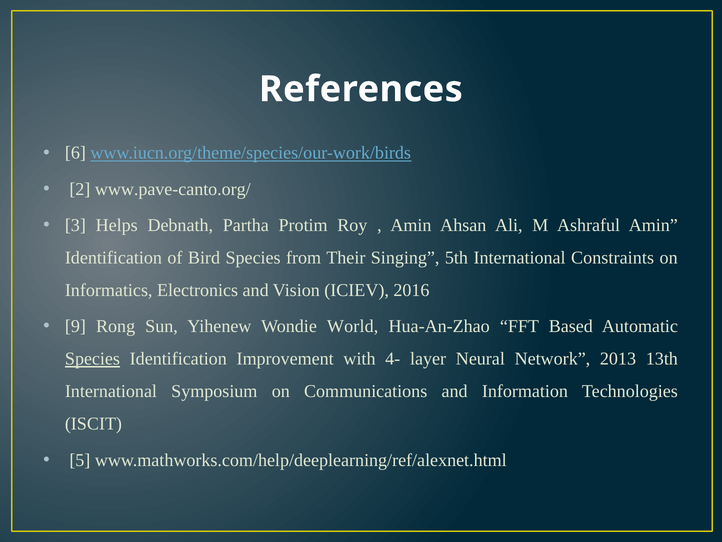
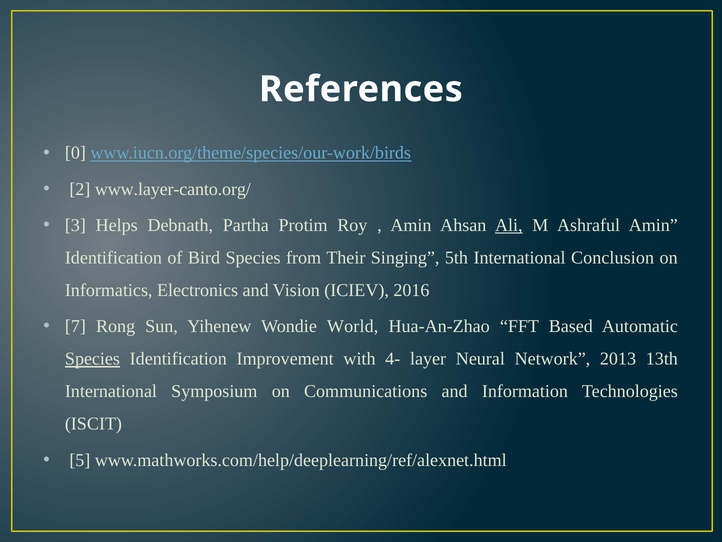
6: 6 -> 0 (75, 153)
www.pave-canto.org/: www.pave-canto.org/ -> www.layer-canto.org/ (173, 189)
Ali underline: none -> present (509, 225)
Constraints: Constraints -> Conclusion (613, 258)
9: 9 -> 7 (75, 326)
